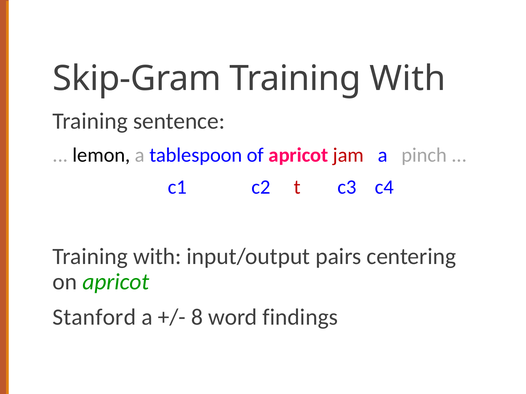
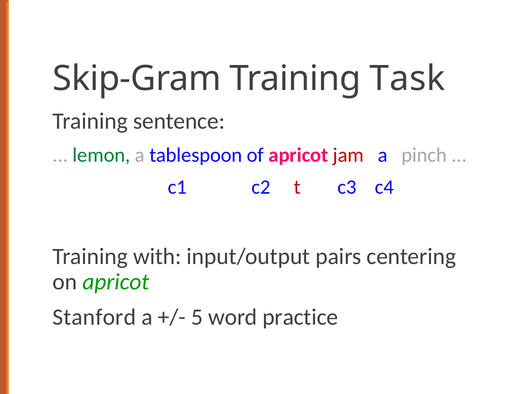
Skip-Gram Training With: With -> Task (407, 79)
lemon colour: black -> green (101, 155)
8: 8 -> 5 (197, 318)
findings: findings -> practice (300, 318)
